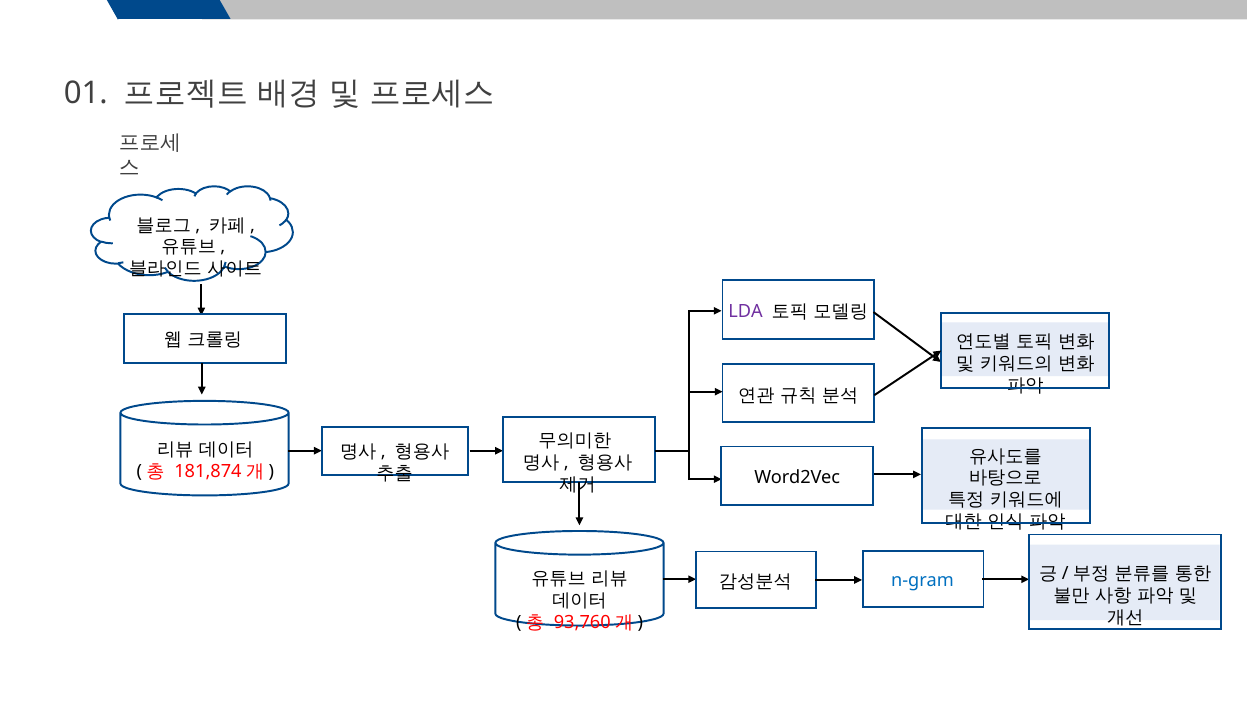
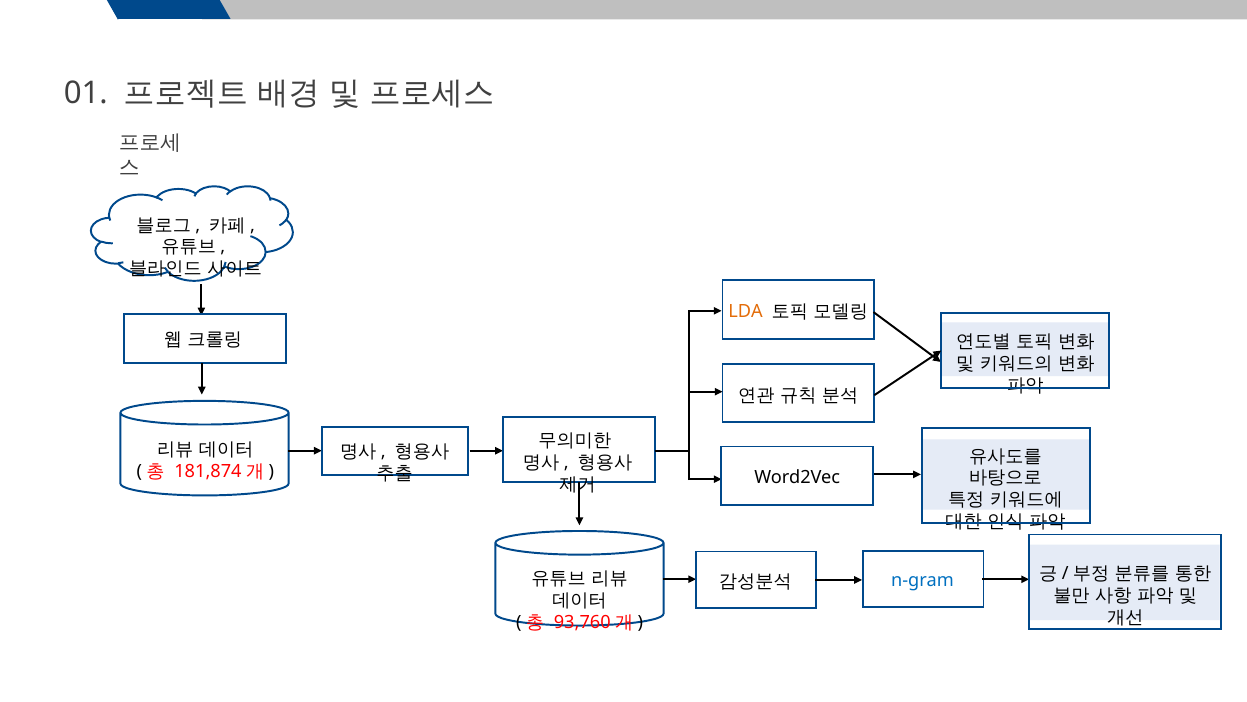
LDA colour: purple -> orange (746, 311)
